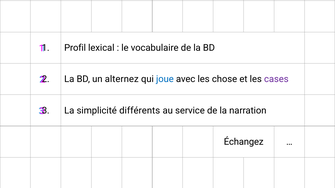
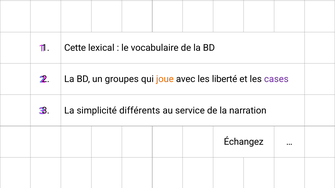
Profil: Profil -> Cette (75, 48)
alternez: alternez -> groupes (122, 79)
joue colour: blue -> orange (165, 79)
chose: chose -> liberté (225, 79)
